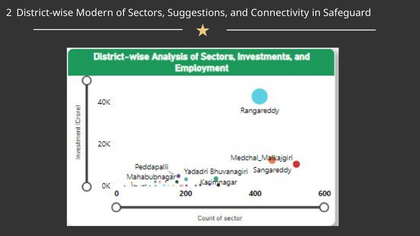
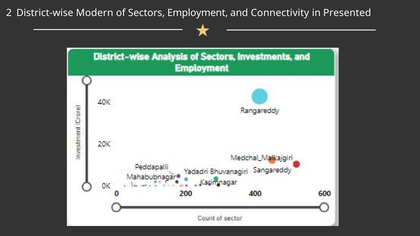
Suggestions: Suggestions -> Employment (198, 13)
Safeguard: Safeguard -> Presented (347, 13)
